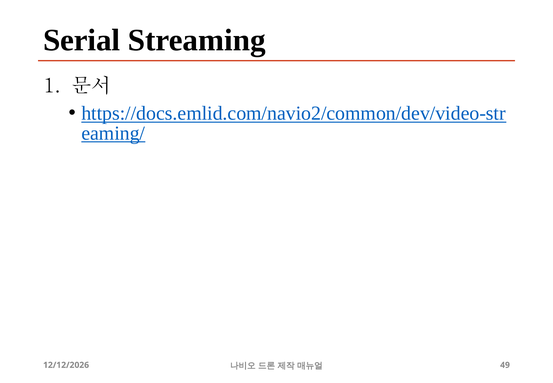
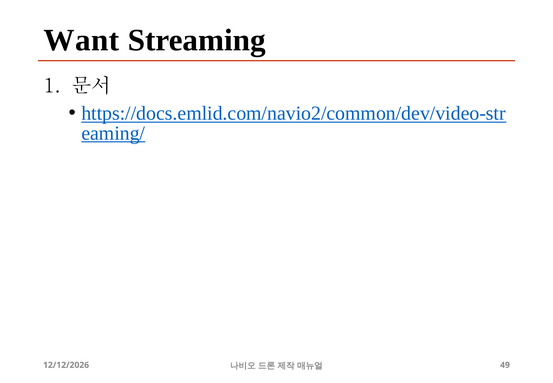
Serial: Serial -> Want (81, 40)
